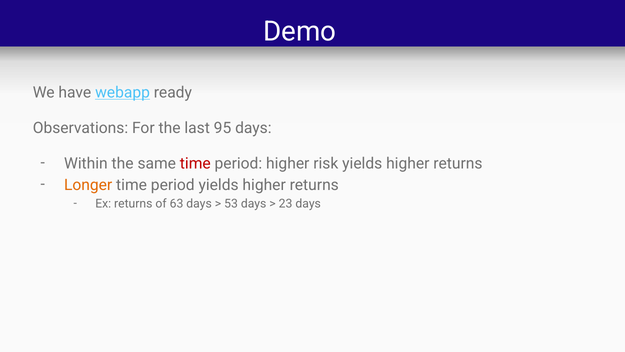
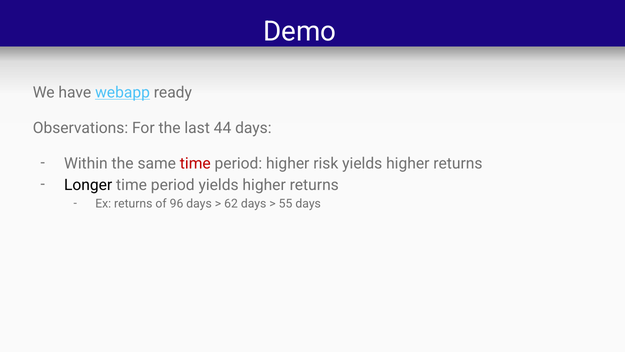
95: 95 -> 44 (223, 128)
Longer colour: orange -> black (88, 185)
63: 63 -> 96 (177, 203)
53: 53 -> 62 (231, 203)
23: 23 -> 55 (286, 203)
